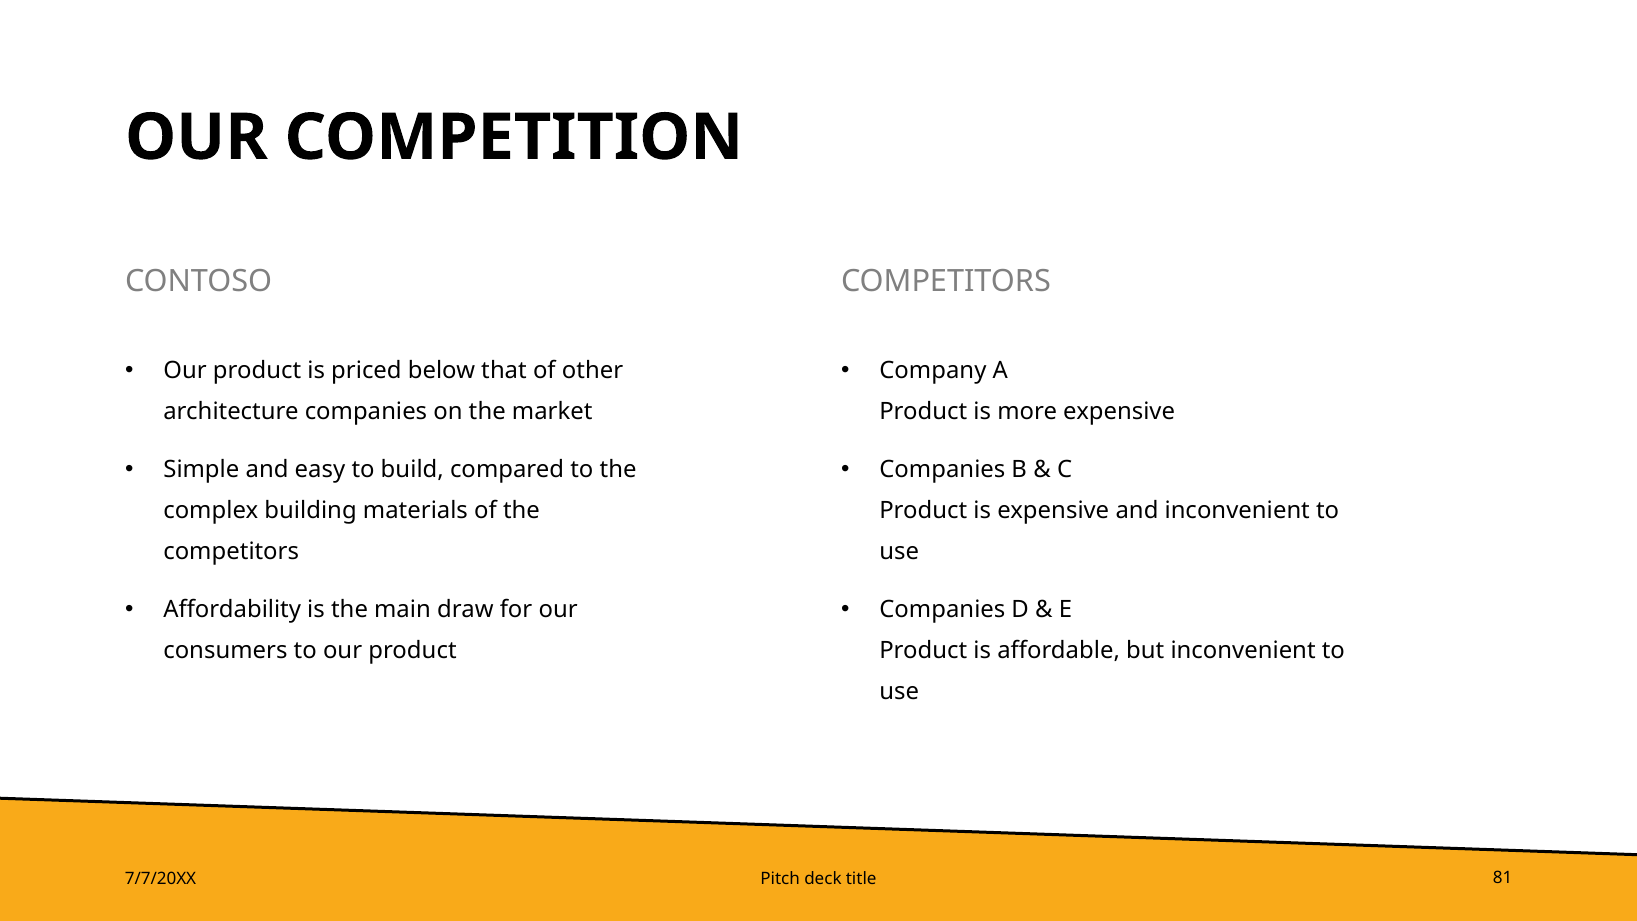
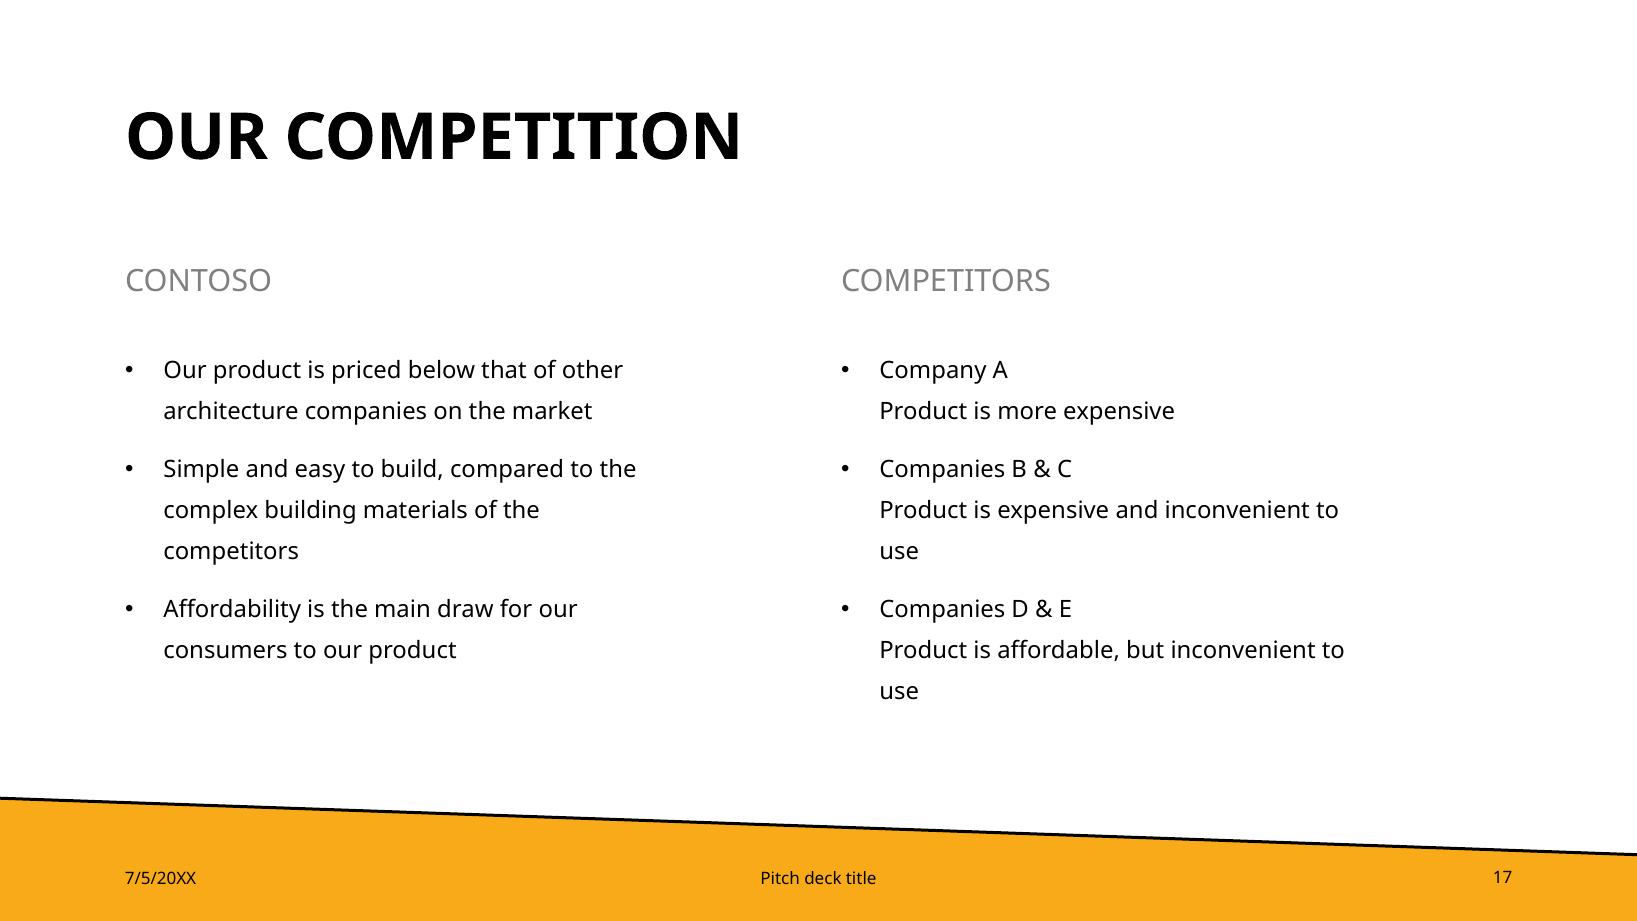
7/7/20XX: 7/7/20XX -> 7/5/20XX (161, 879)
81: 81 -> 17 (1503, 878)
